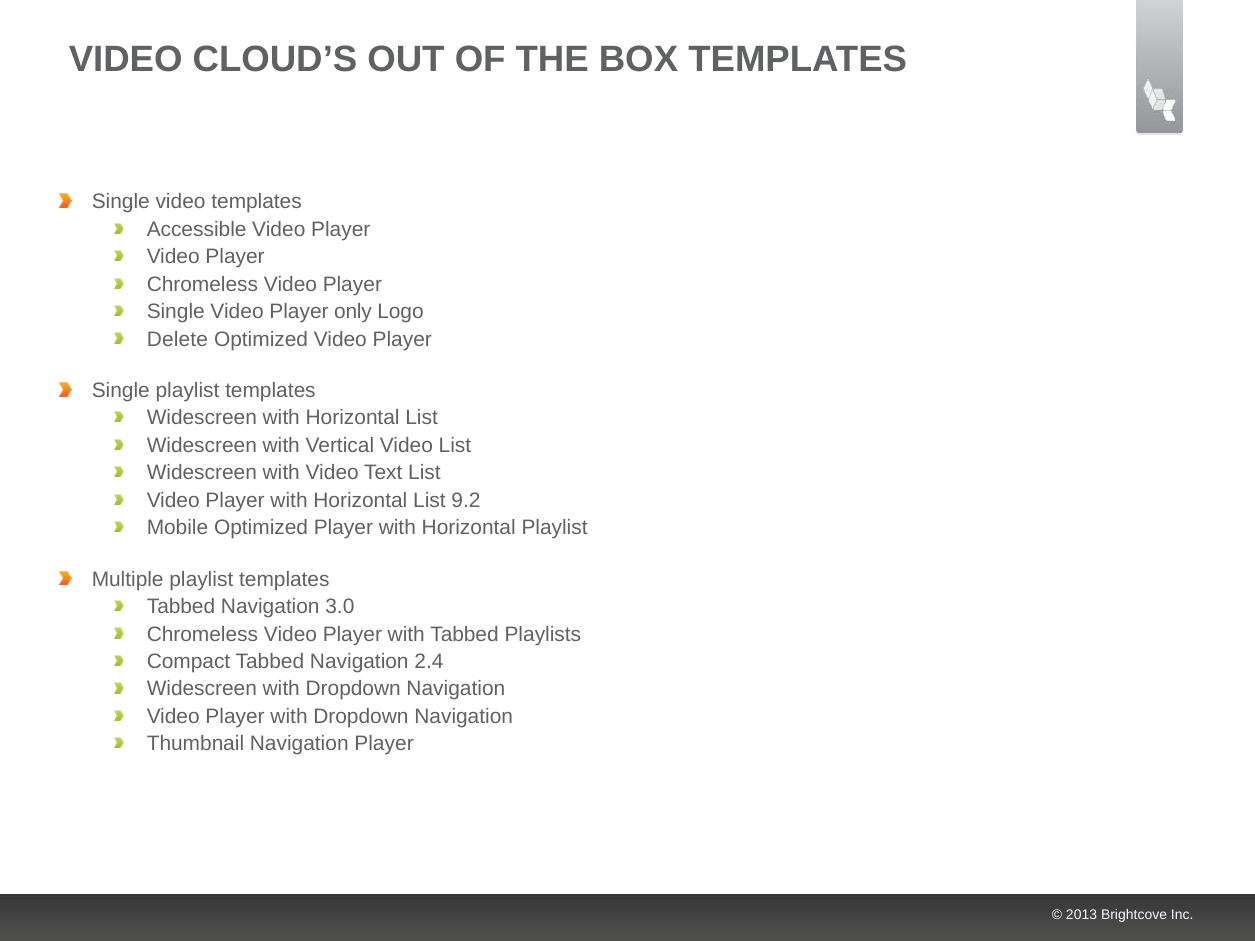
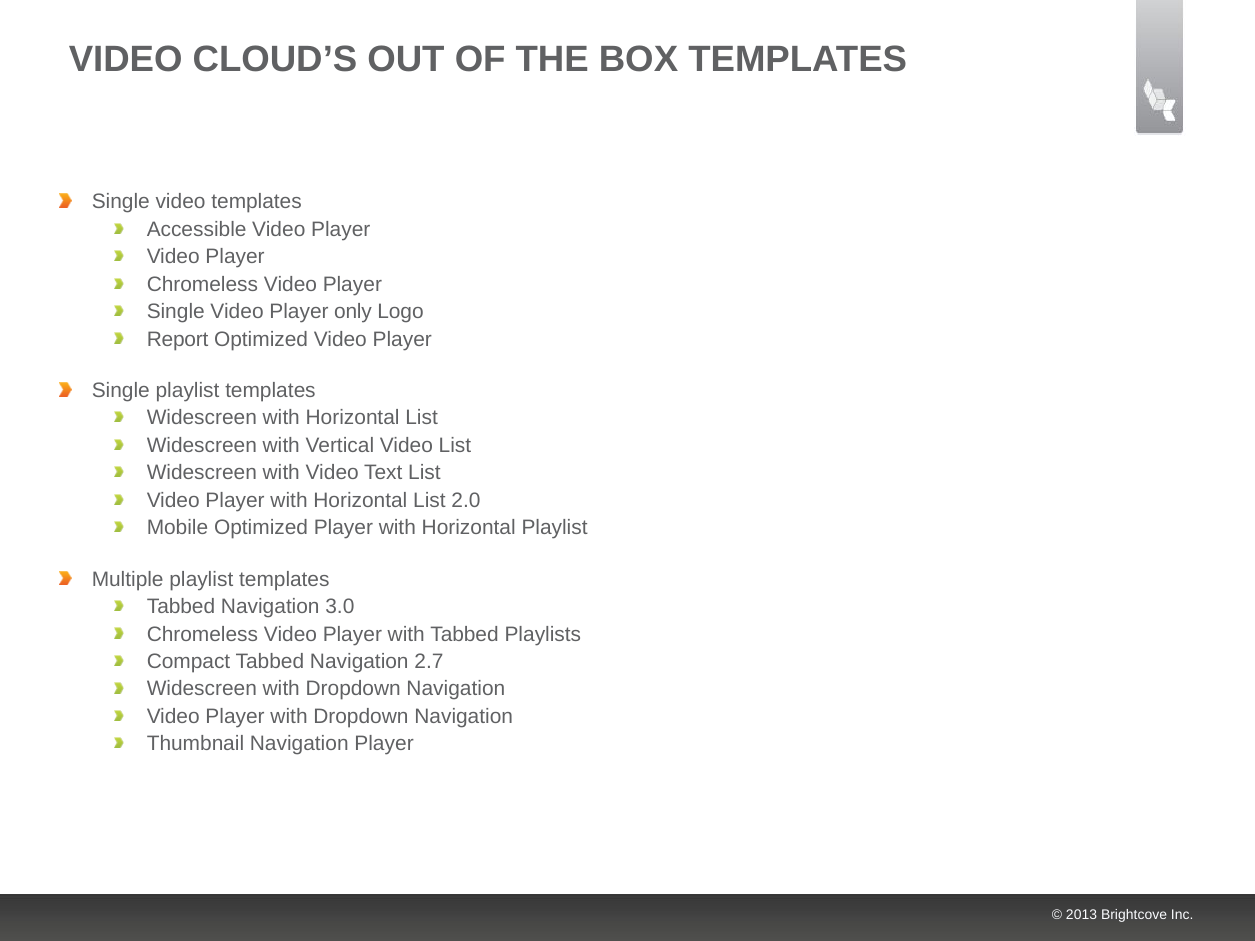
Delete: Delete -> Report (178, 339)
9.2: 9.2 -> 2.0 (466, 501)
2.4: 2.4 -> 2.7 (429, 662)
